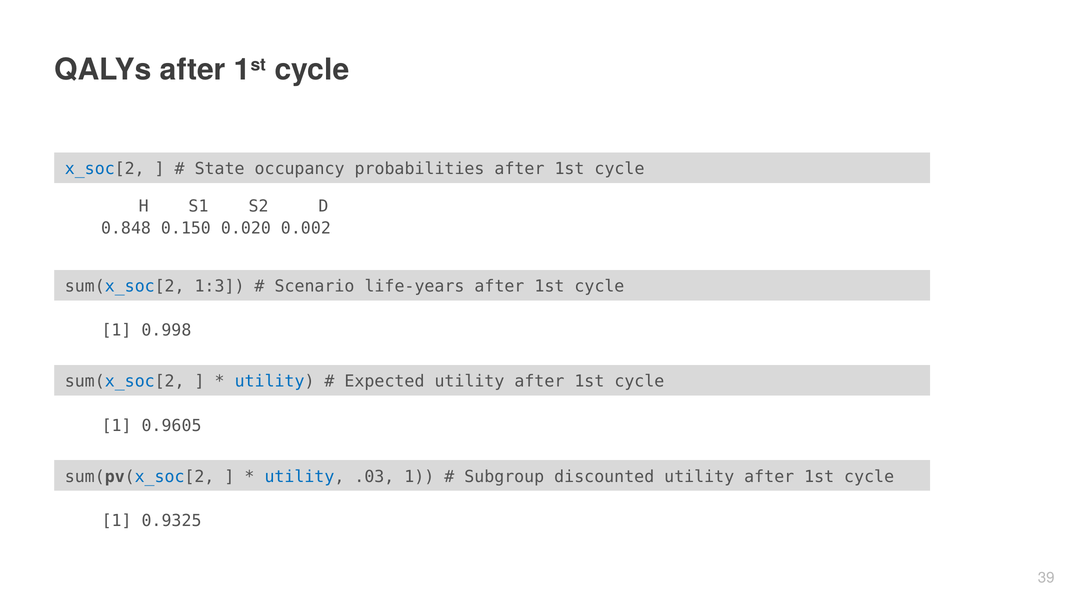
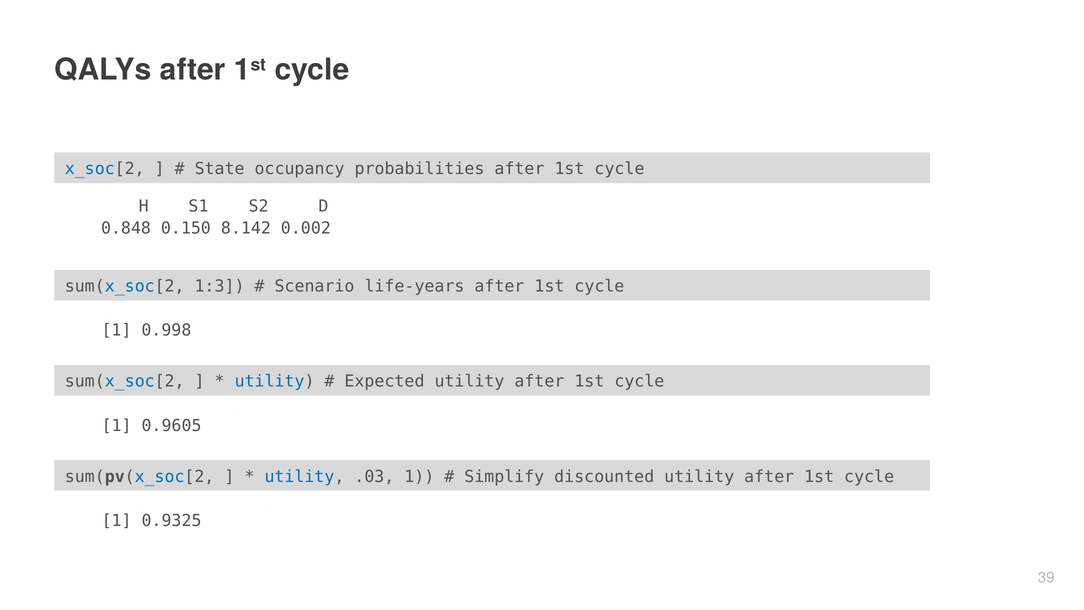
0.020: 0.020 -> 8.142 (246, 228)
Subgroup: Subgroup -> Simplify (504, 476)
